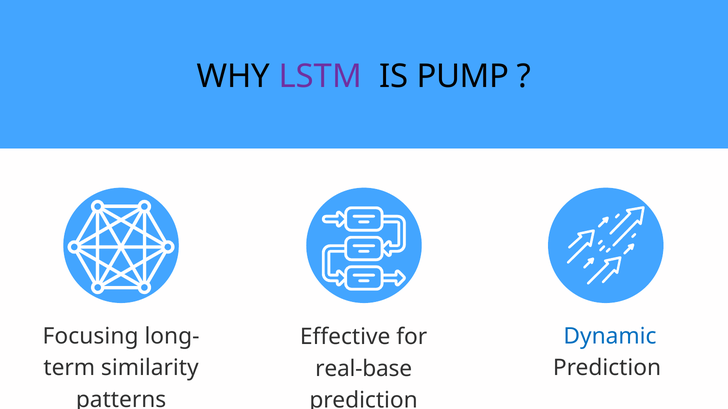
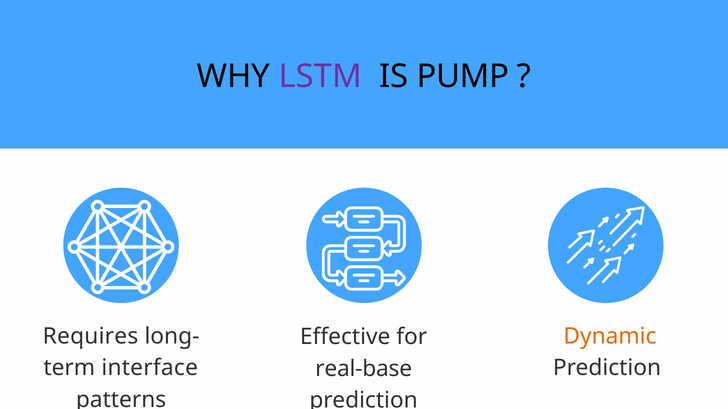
Focusing: Focusing -> Requires (91, 336)
Dynamic colour: blue -> orange (610, 336)
similarity: similarity -> interface (150, 368)
